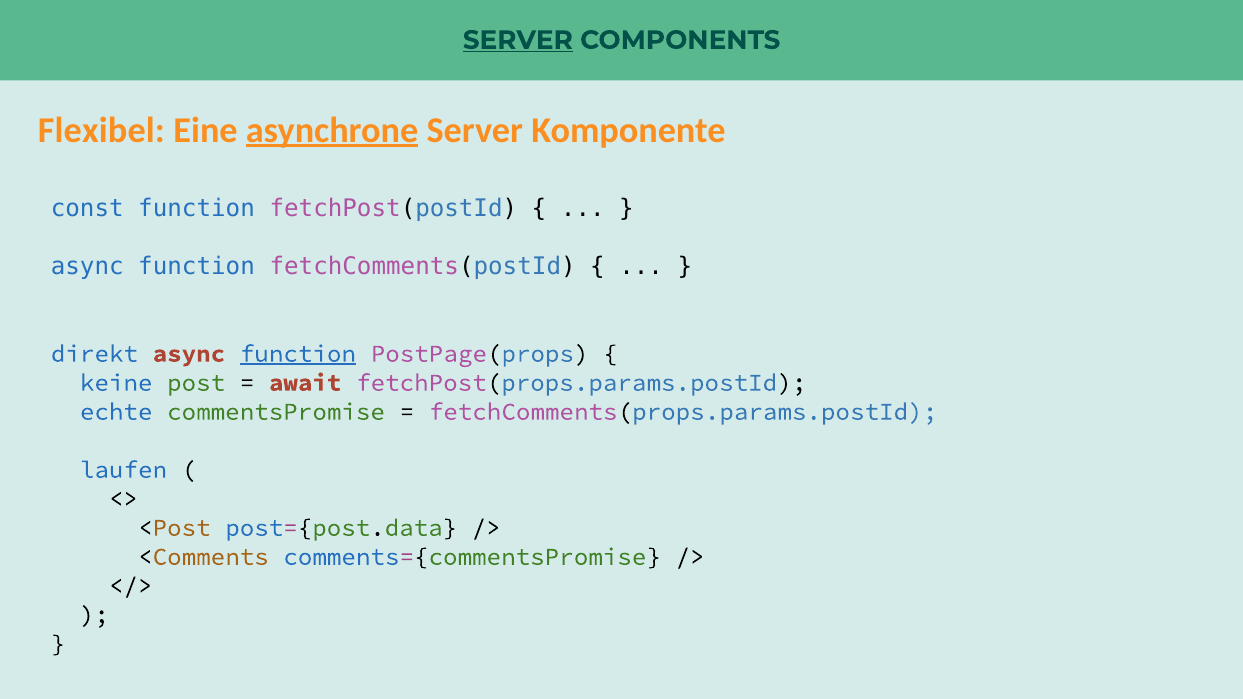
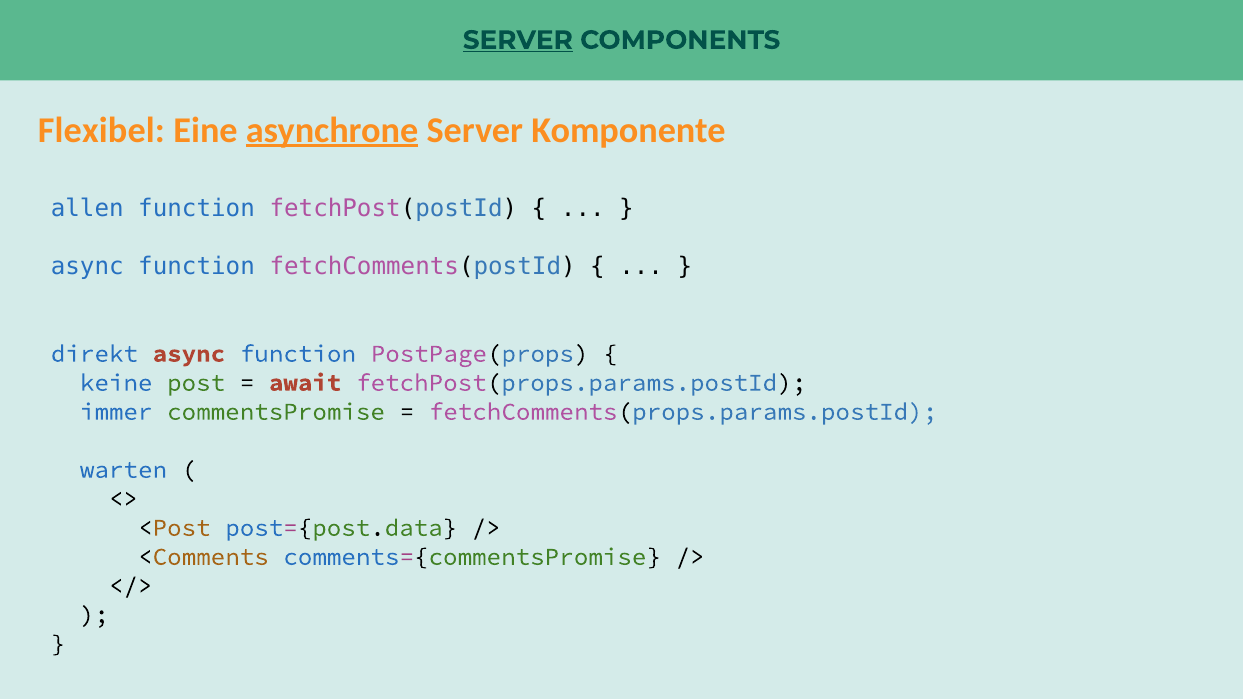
const: const -> allen (87, 209)
function underline: present -> none (298, 354)
echte: echte -> immer (116, 412)
laufen: laufen -> warten (123, 470)
